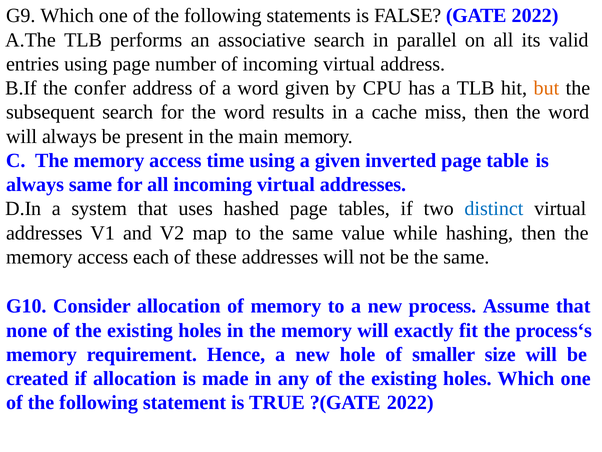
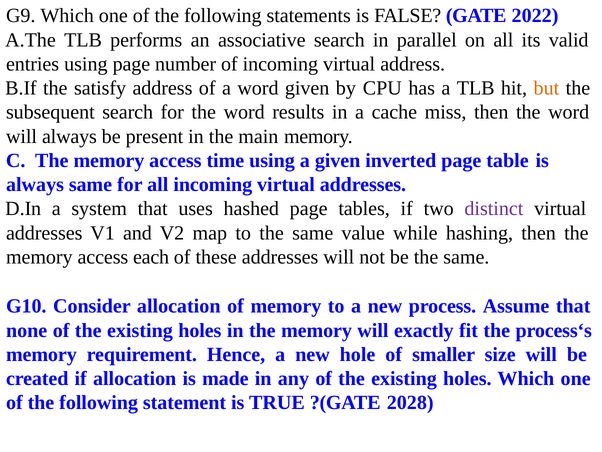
confer: confer -> satisfy (100, 88)
distinct colour: blue -> purple (494, 209)
?(GATE 2022: 2022 -> 2028 (410, 402)
